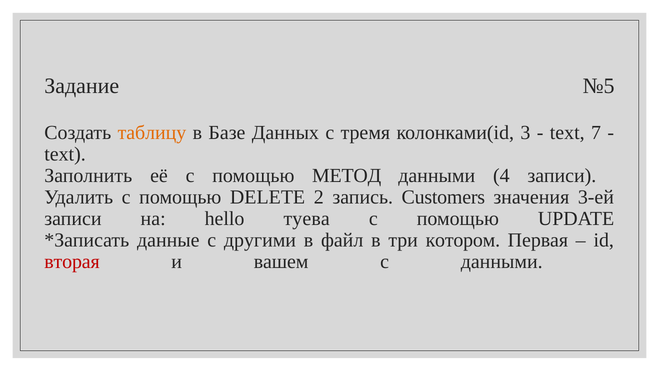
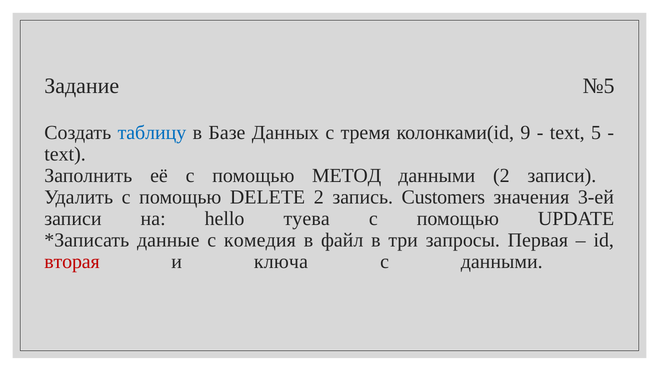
таблицу colour: orange -> blue (152, 133)
3: 3 -> 9 (525, 133)
7: 7 -> 5 (596, 133)
данными 4: 4 -> 2 (501, 176)
другими: другими -> комедия (260, 240)
котором: котором -> запросы (463, 240)
вашем: вашем -> ключа (281, 262)
